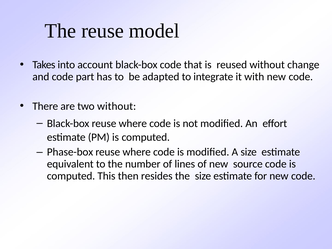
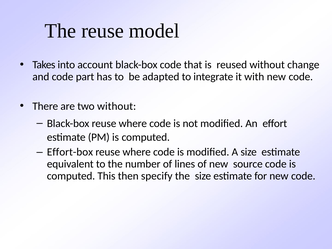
Phase-box: Phase-box -> Effort-box (70, 152)
resides: resides -> specify (157, 176)
